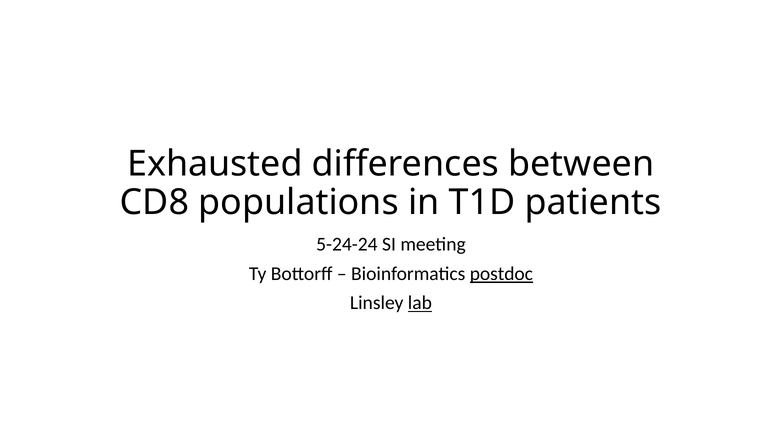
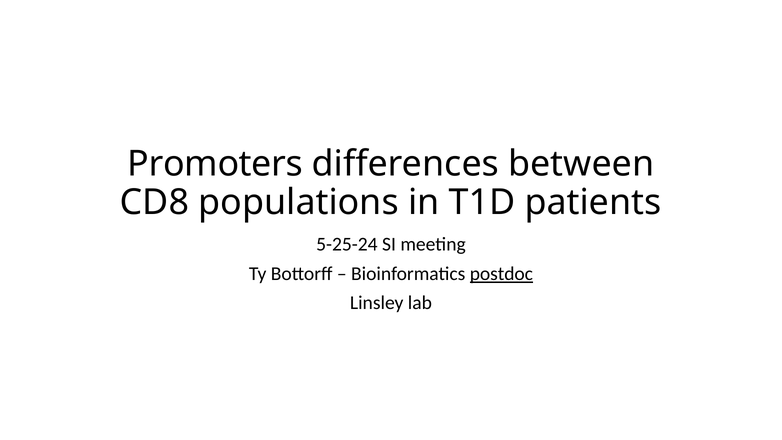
Exhausted: Exhausted -> Promoters (215, 164)
5-24-24: 5-24-24 -> 5-25-24 (347, 244)
lab underline: present -> none (420, 303)
